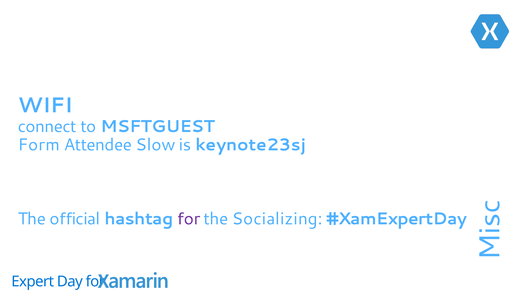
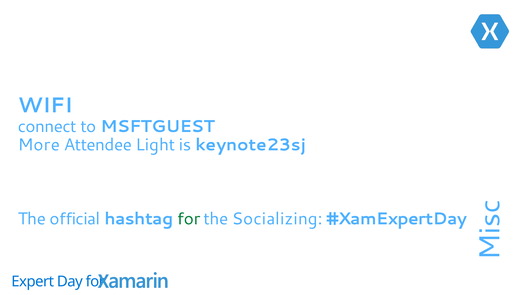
Form: Form -> More (39, 145)
Slow: Slow -> Light (155, 145)
for colour: purple -> green (189, 219)
